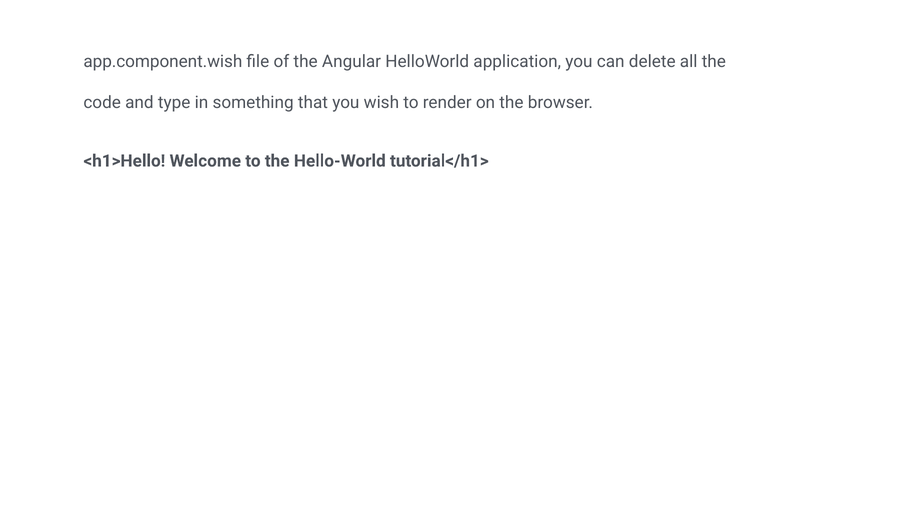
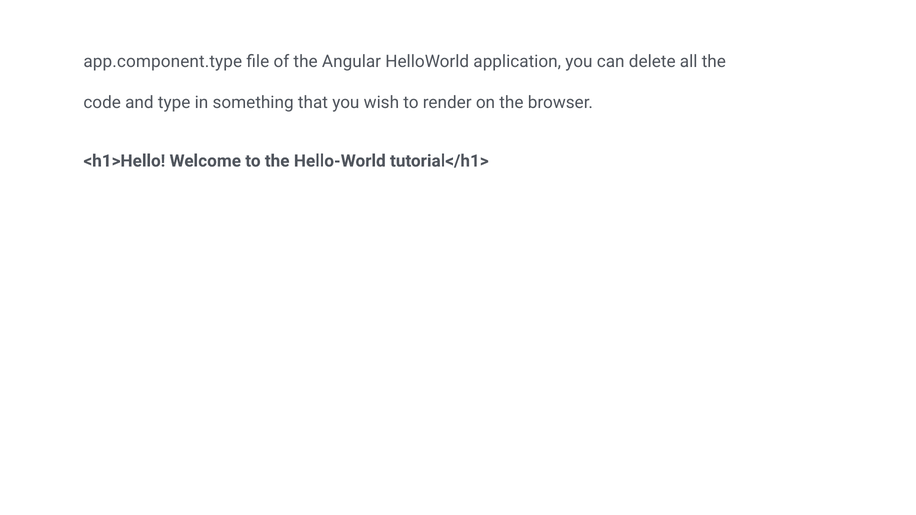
app.component.wish: app.component.wish -> app.component.type (163, 62)
